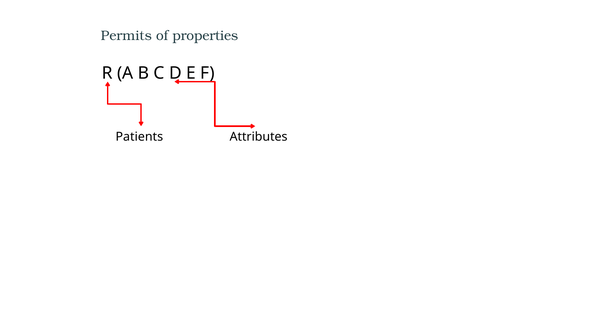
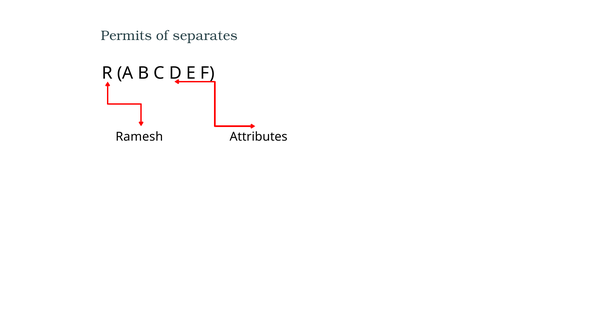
properties: properties -> separates (205, 36)
Patients: Patients -> Ramesh (139, 137)
